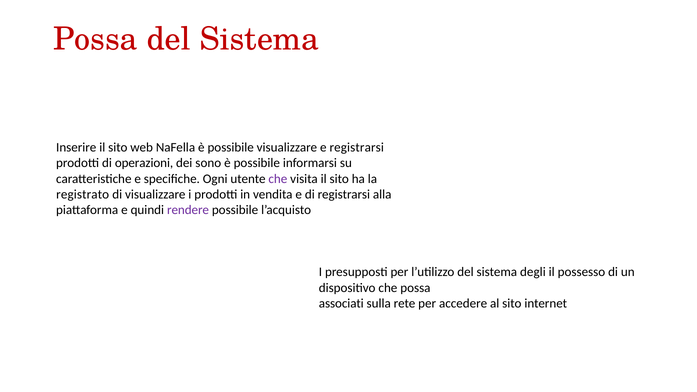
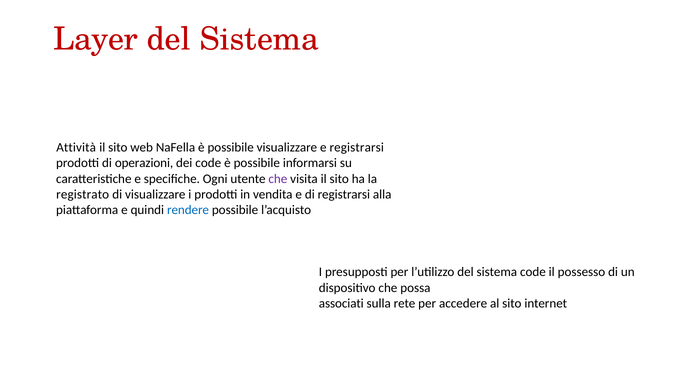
Possa: Possa -> Layer (96, 39)
Inserire: Inserire -> Attività (76, 147)
dei sono: sono -> code (208, 163)
rendere colour: purple -> blue (188, 210)
sistema degli: degli -> code (533, 272)
